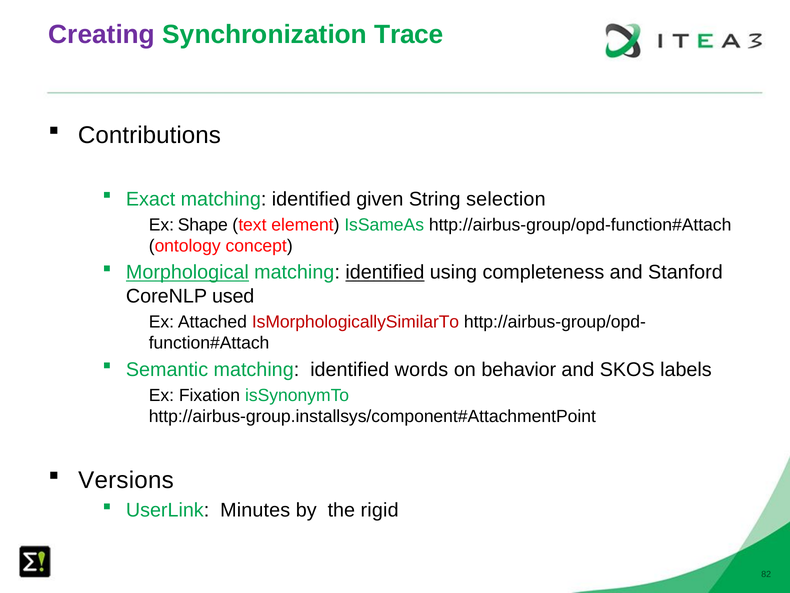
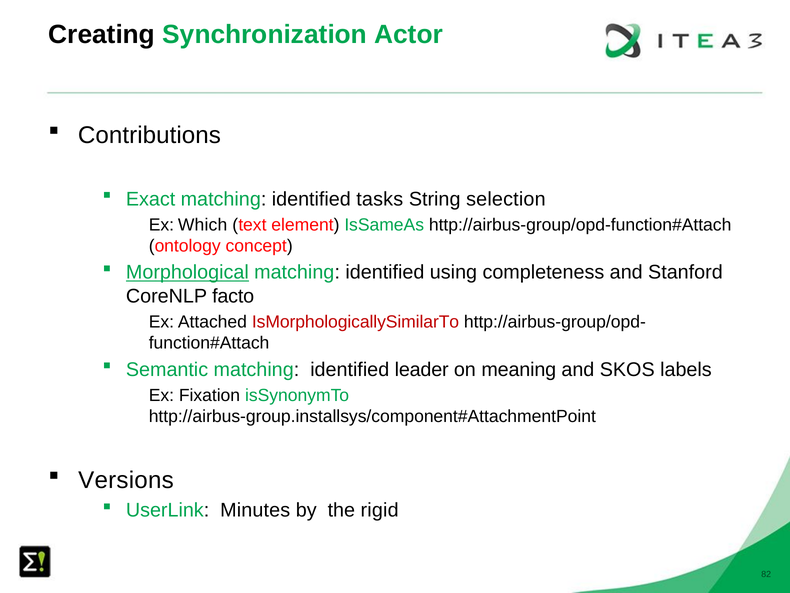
Creating colour: purple -> black (102, 34)
Trace: Trace -> Actor (409, 34)
given: given -> tasks (380, 199)
Shape: Shape -> Which (203, 225)
identified underline: present -> none (385, 272)
used: used -> facto (233, 296)
words: words -> leader (422, 369)
behavior: behavior -> meaning (519, 369)
